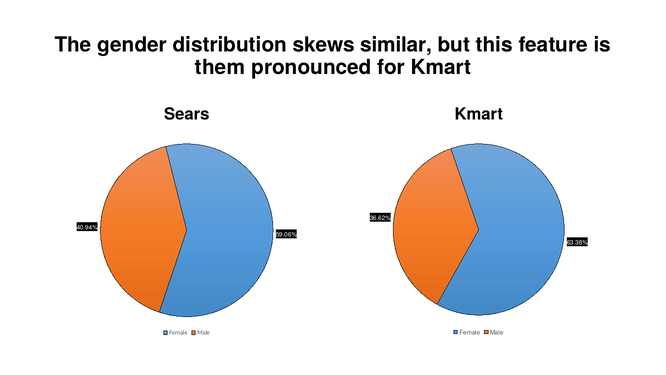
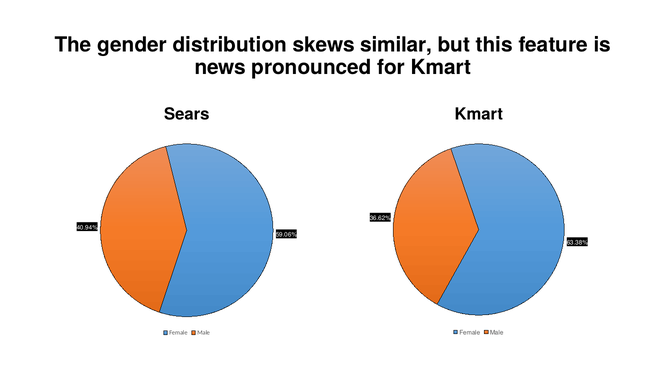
them: them -> news (220, 67)
